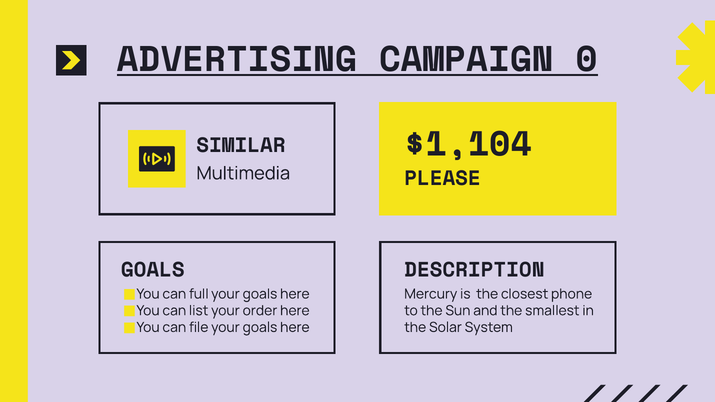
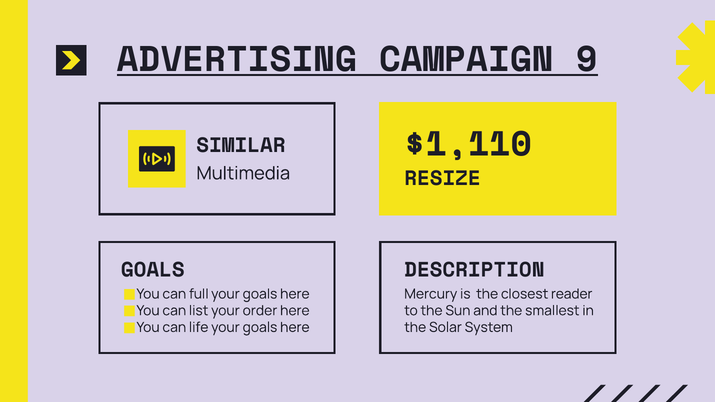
0: 0 -> 9 (587, 60)
$1,104: $1,104 -> $1,110 (468, 145)
PLEASE: PLEASE -> RESIZE (443, 178)
phone: phone -> reader (572, 294)
file: file -> life (199, 327)
